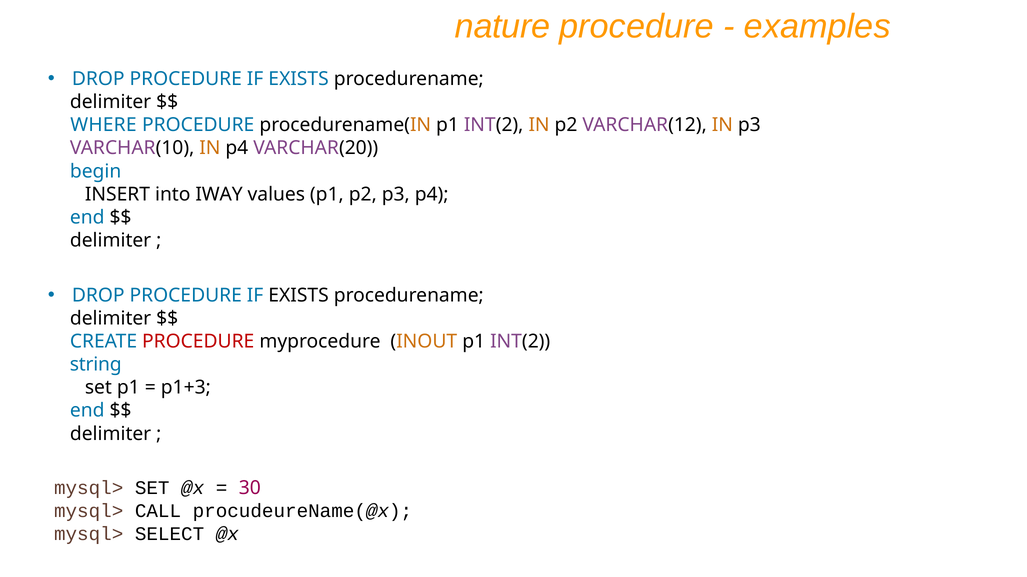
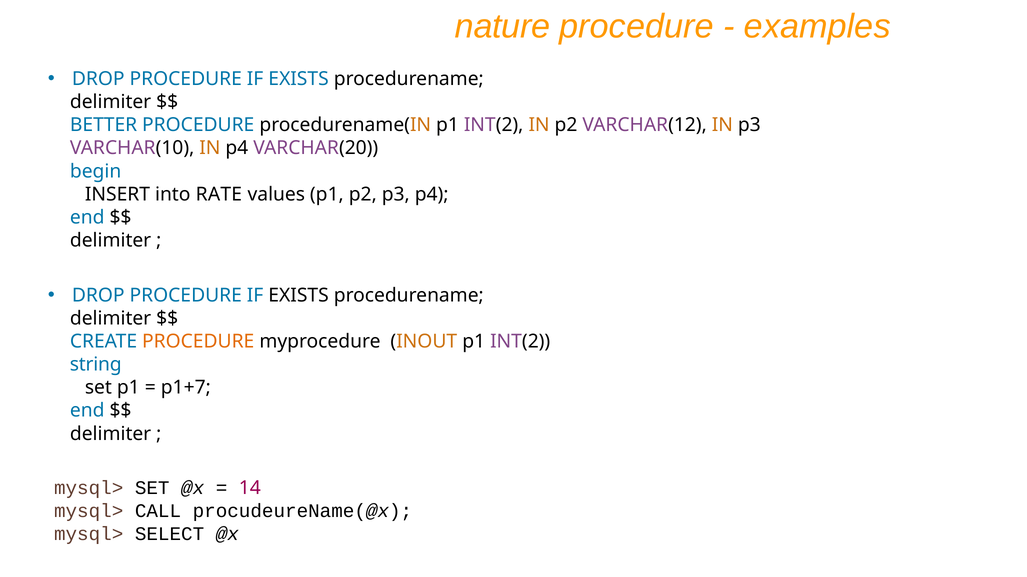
WHERE: WHERE -> BETTER (104, 125)
IWAY: IWAY -> RATE (219, 195)
PROCEDURE colour: red -> orange (198, 342)
p1+3: p1+3 -> p1+7 (186, 388)
30: 30 -> 14 (250, 489)
